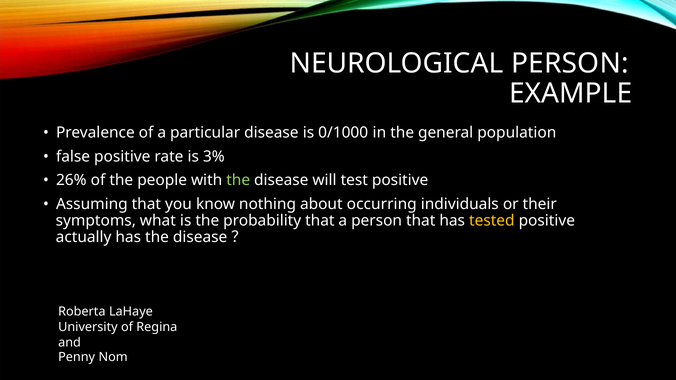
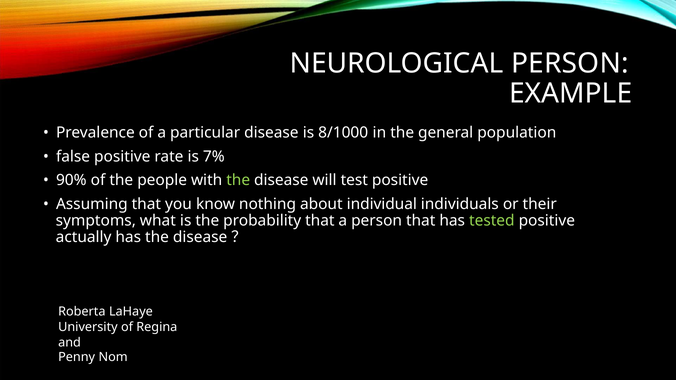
0/1000: 0/1000 -> 8/1000 (343, 133)
3%: 3% -> 7% (214, 157)
26%: 26% -> 90% (71, 180)
occurring: occurring -> individual (382, 204)
tested colour: yellow -> light green (492, 221)
